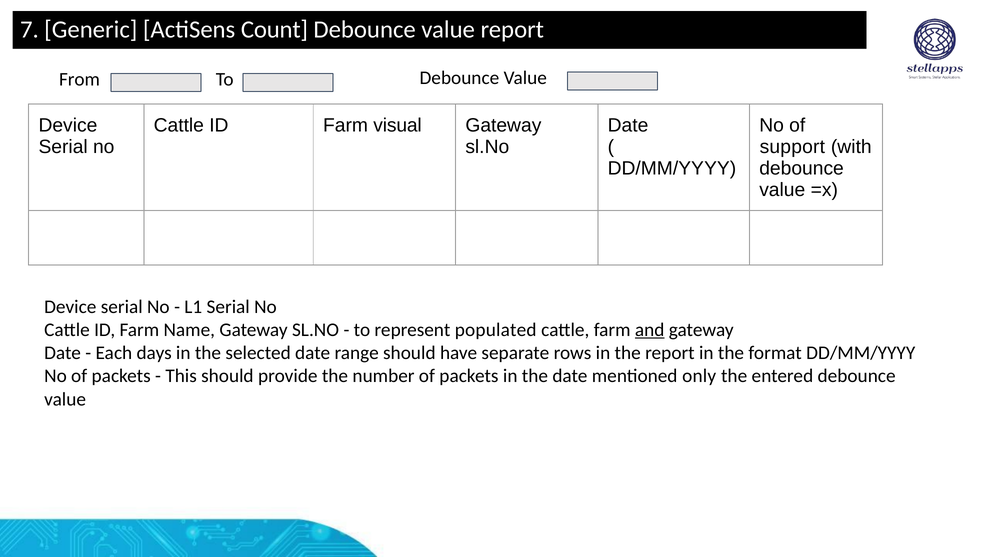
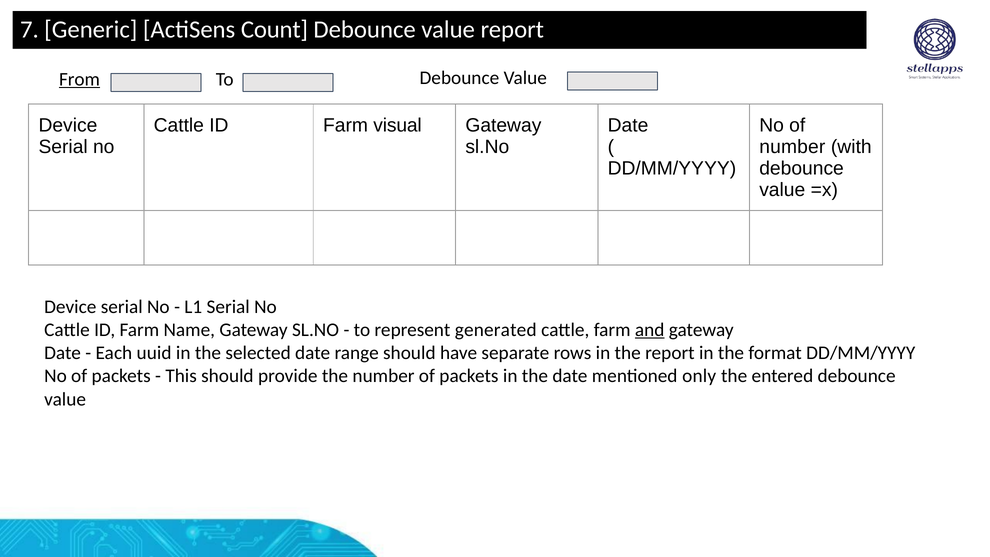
From underline: none -> present (79, 79)
support: support -> number (792, 147)
populated: populated -> generated (496, 330)
days: days -> uuid (154, 353)
